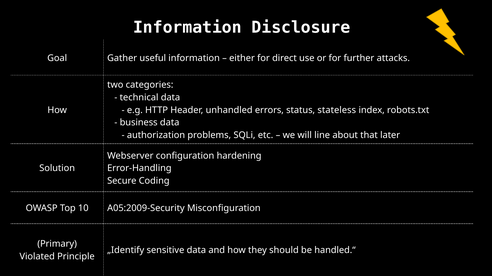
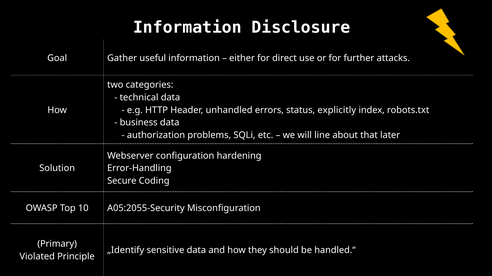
stateless: stateless -> explicitly (337, 110)
A05:2009-Security: A05:2009-Security -> A05:2055-Security (146, 209)
